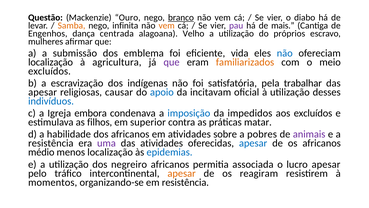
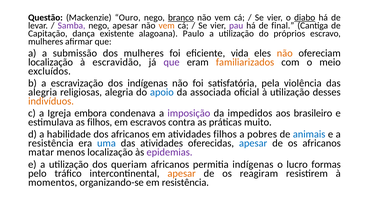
diabo underline: none -> present (305, 18)
Samba colour: orange -> purple (72, 26)
nego infinita: infinita -> apesar (125, 26)
mais: mais -> final (283, 26)
Engenhos: Engenhos -> Capitação (48, 34)
centrada: centrada -> existente (117, 34)
Velho: Velho -> Paulo (193, 34)
dos emblema: emblema -> mulheres (144, 53)
não colour: blue -> orange (285, 53)
agricultura: agricultura -> escravidão (117, 62)
trabalhar: trabalhar -> violência (303, 83)
apesar: apesar -> alegria (43, 92)
religiosas causar: causar -> alegria (119, 92)
incitavam: incitavam -> associada (211, 92)
indivíduos colour: blue -> orange (51, 101)
imposição colour: blue -> purple (189, 113)
aos excluídos: excluídos -> brasileiro (313, 113)
superior: superior -> escravos (148, 122)
matar: matar -> muito (258, 122)
atividades sobre: sobre -> filhos (225, 134)
animais colour: purple -> blue (309, 134)
uma colour: purple -> blue (106, 143)
médio: médio -> matar (41, 152)
epidemias colour: blue -> purple (170, 152)
negreiro: negreiro -> queriam (129, 164)
permitia associada: associada -> indígenas (253, 164)
lucro apesar: apesar -> formas (326, 164)
